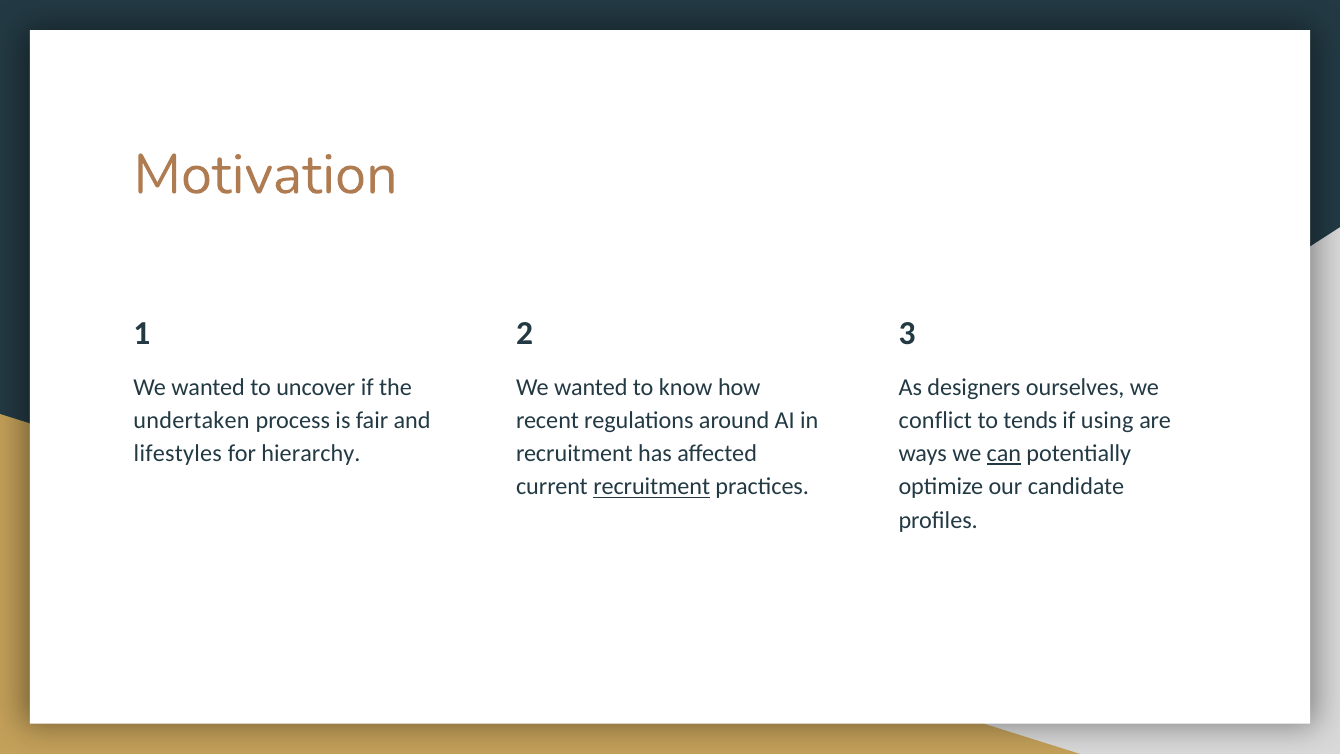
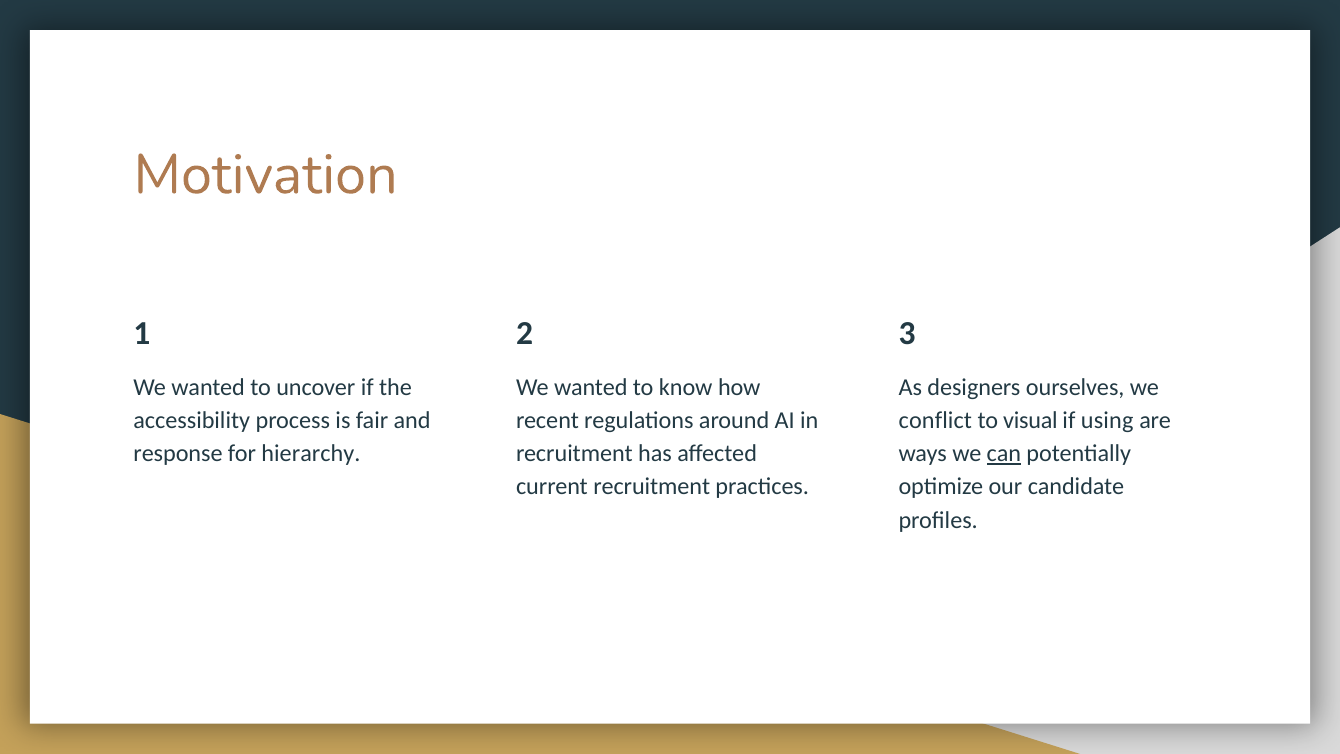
undertaken: undertaken -> accessibility (192, 420)
tends: tends -> visual (1030, 420)
lifestyles: lifestyles -> response (178, 454)
recruitment underline: present -> none (652, 487)
